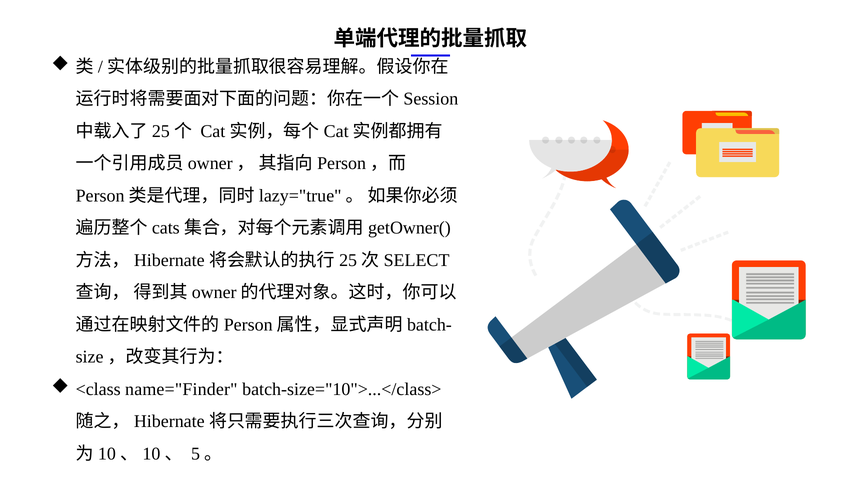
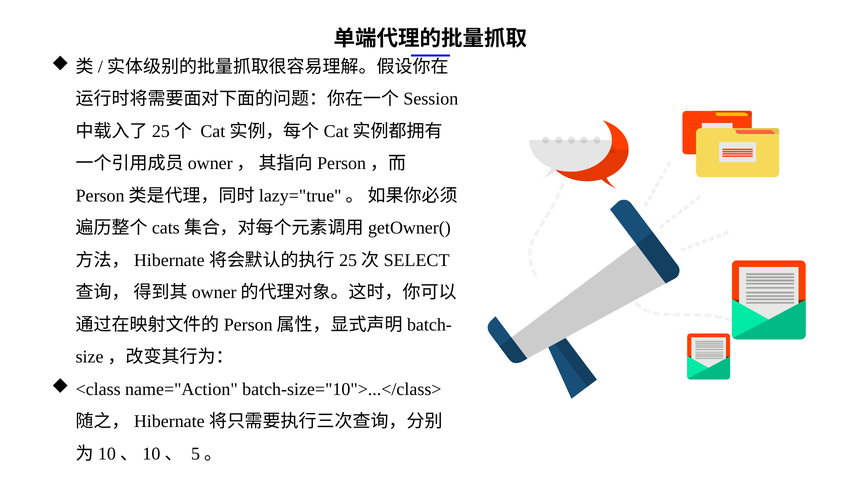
name="Finder: name="Finder -> name="Action (181, 390)
